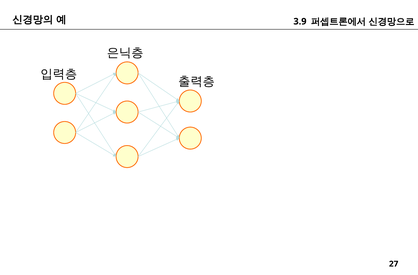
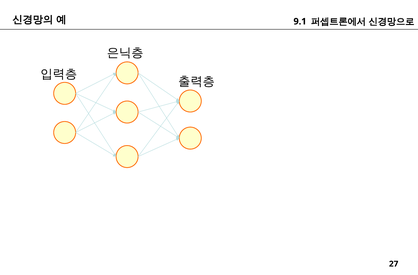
3.9: 3.9 -> 9.1 (300, 21)
